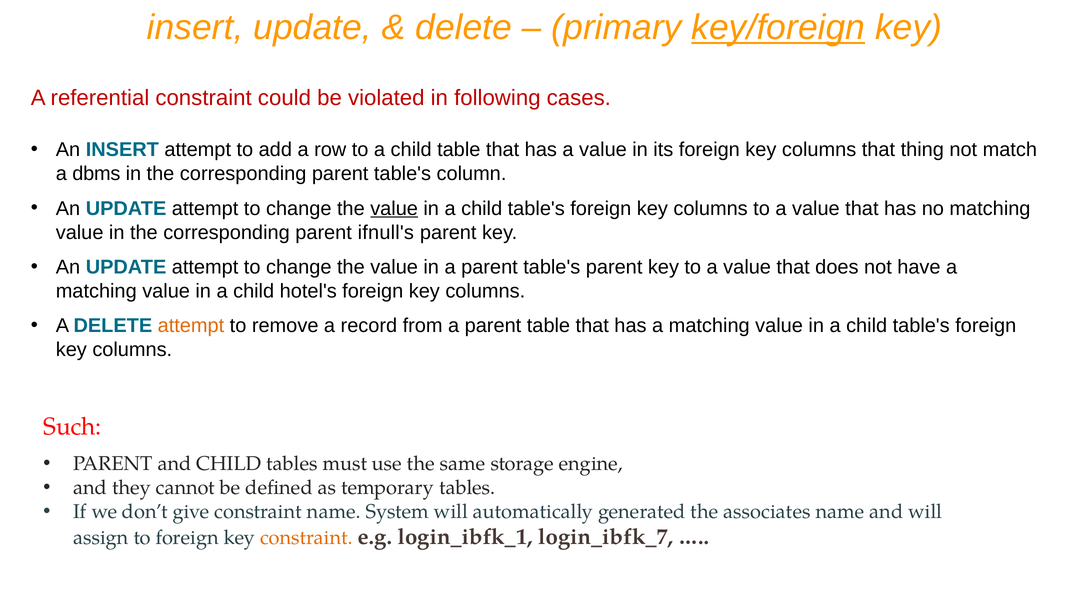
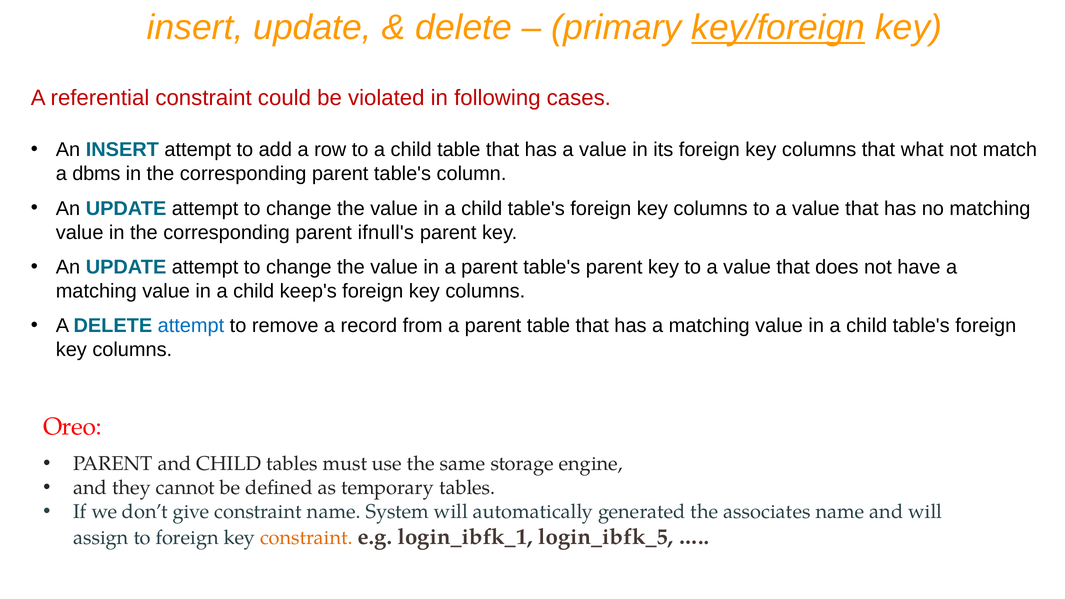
thing: thing -> what (922, 150)
value underline: present -> none (394, 208)
hotel's: hotel's -> keep's (308, 291)
attempt colour: orange -> blue (191, 326)
Such: Such -> Oreo (73, 427)
login_ibfk_7: login_ibfk_7 -> login_ibfk_5 (606, 537)
